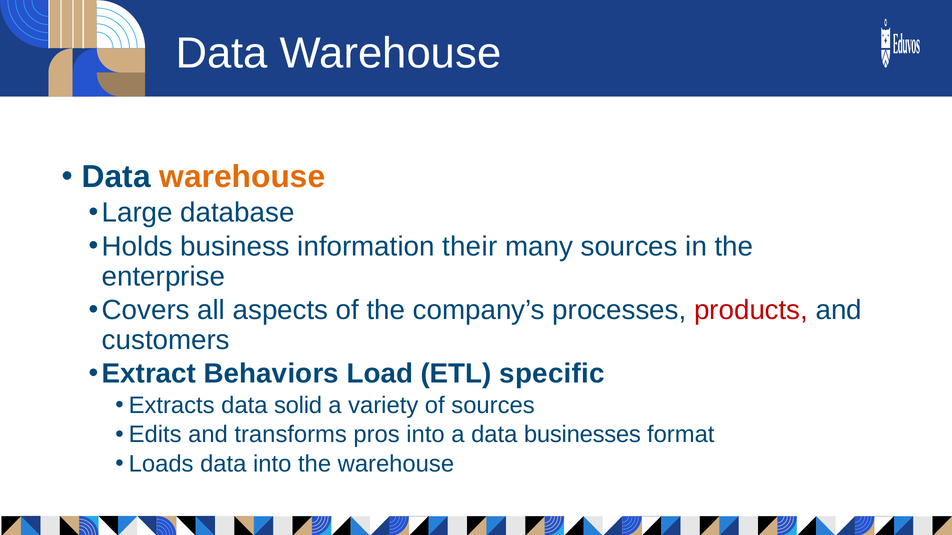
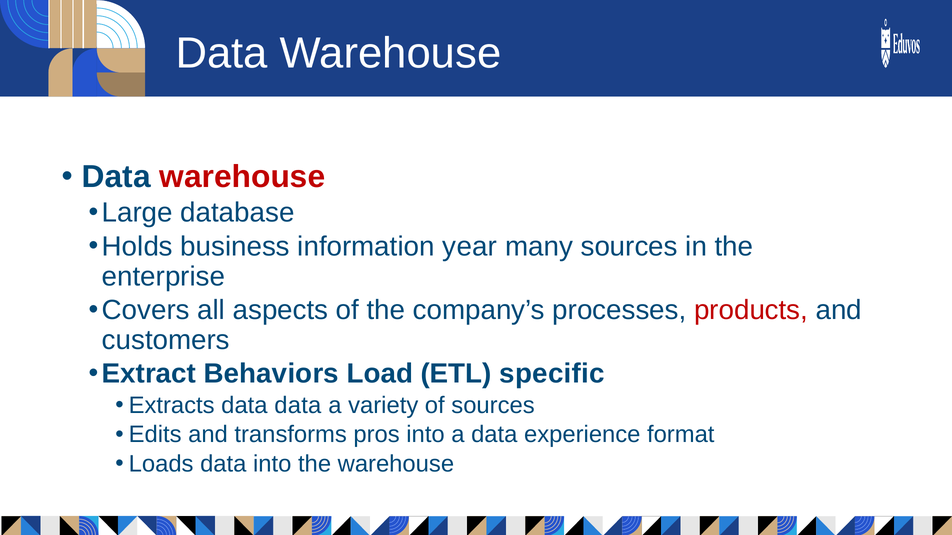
warehouse colour: orange -> red (242, 177)
their: their -> year (470, 247)
data solid: solid -> data (298, 406)
businesses: businesses -> experience (582, 435)
